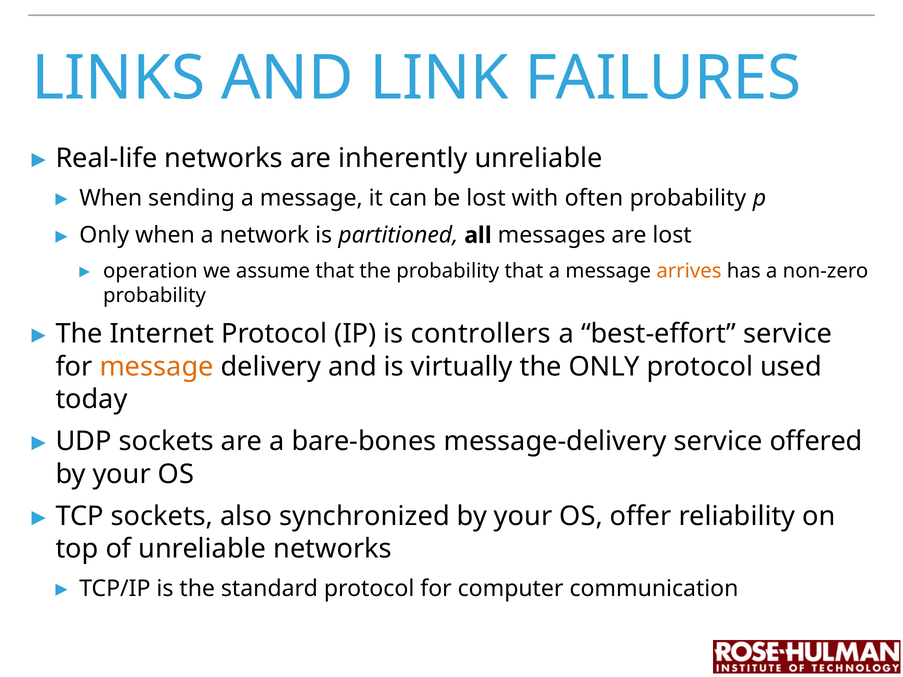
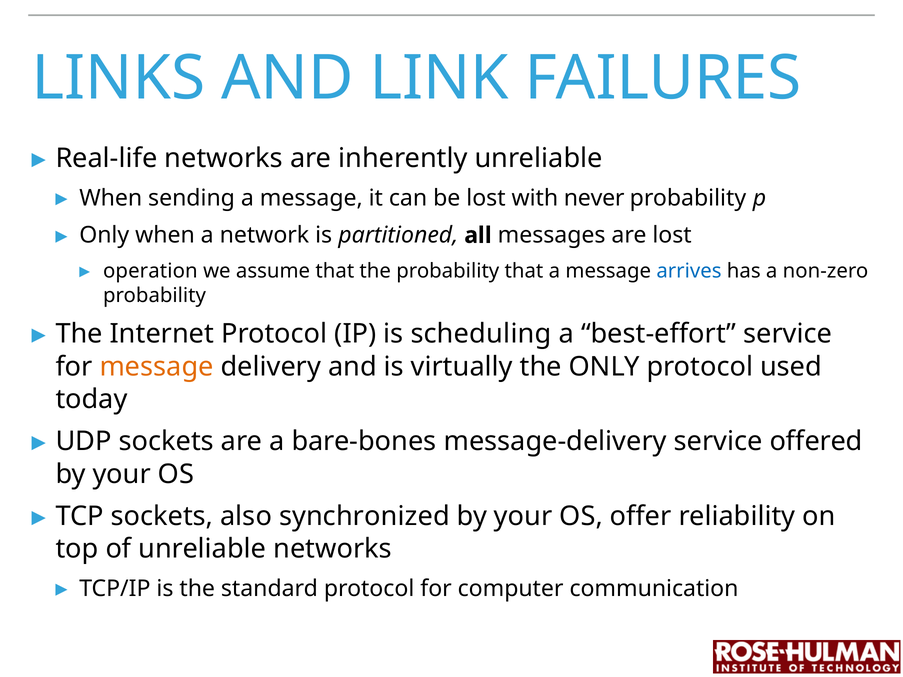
often: often -> never (594, 198)
arrives colour: orange -> blue (689, 271)
controllers: controllers -> scheduling (481, 334)
